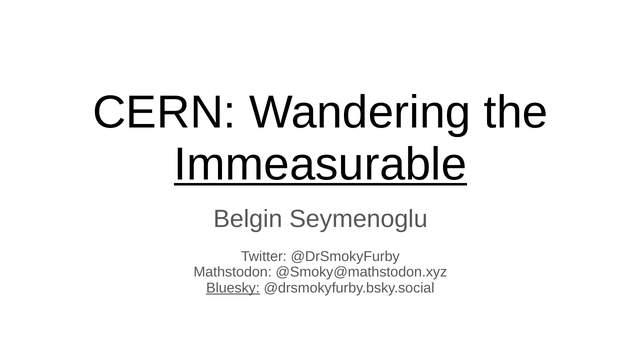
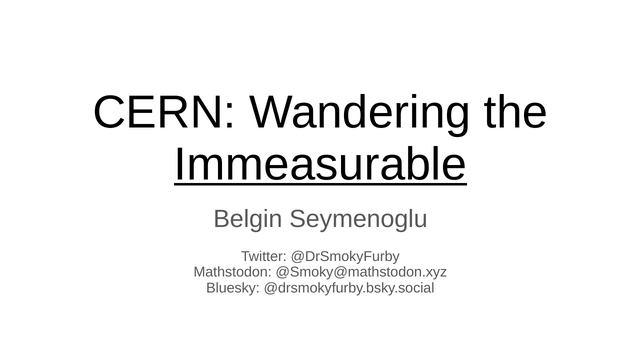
Bluesky underline: present -> none (233, 288)
